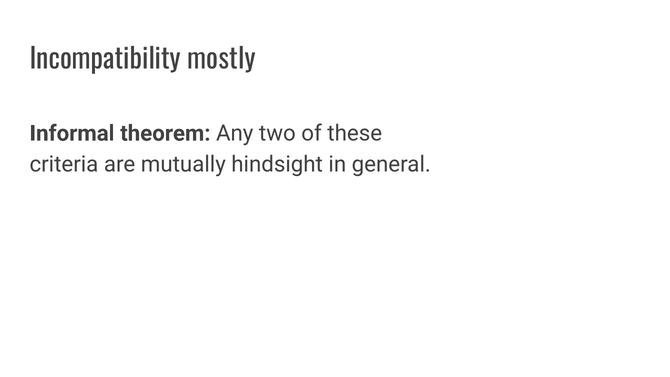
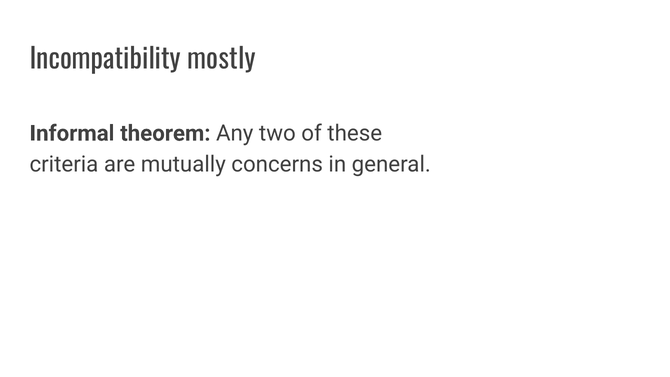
hindsight: hindsight -> concerns (277, 164)
